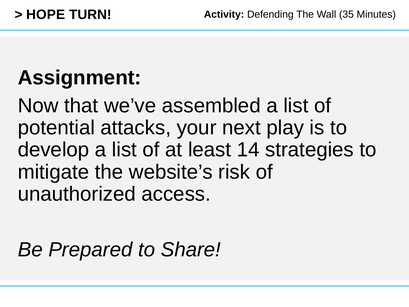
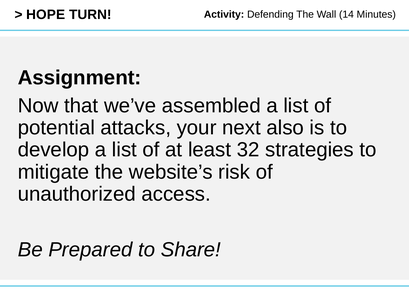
35: 35 -> 14 (346, 14)
play: play -> also (285, 128)
14: 14 -> 32 (248, 150)
